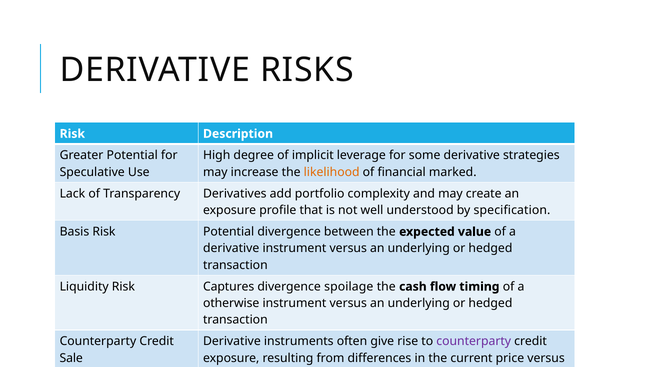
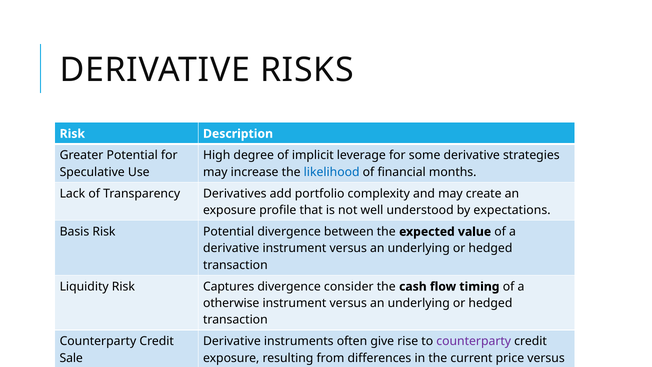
likelihood colour: orange -> blue (332, 172)
marked: marked -> months (453, 172)
specification: specification -> expectations (512, 210)
spoilage: spoilage -> consider (349, 286)
